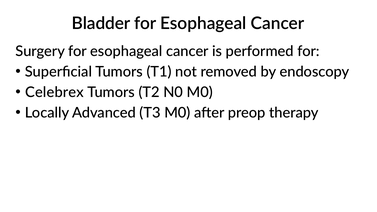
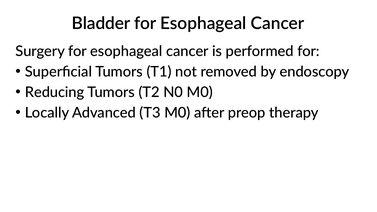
Celebrex: Celebrex -> Reducing (55, 92)
